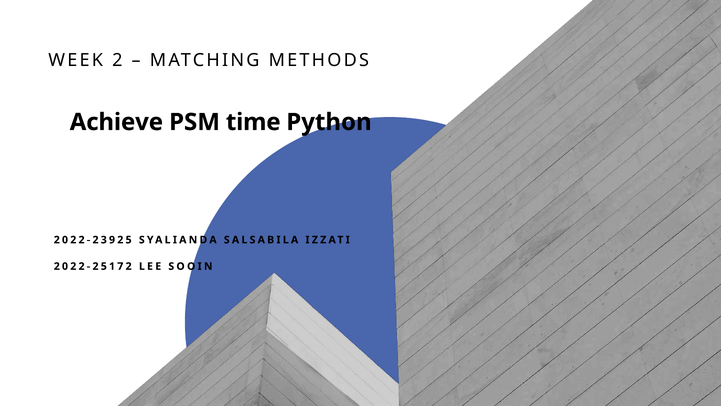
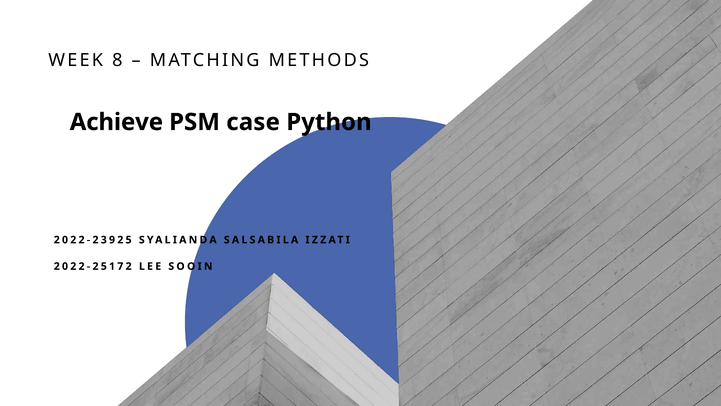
2: 2 -> 8 (117, 60)
time: time -> case (253, 122)
